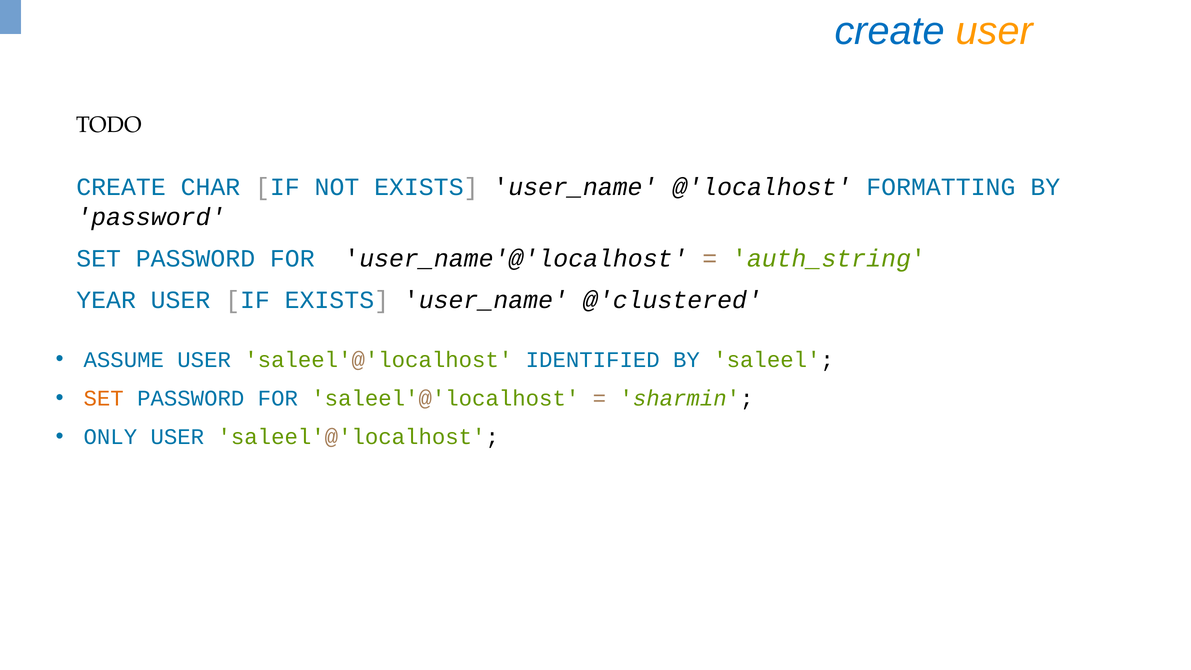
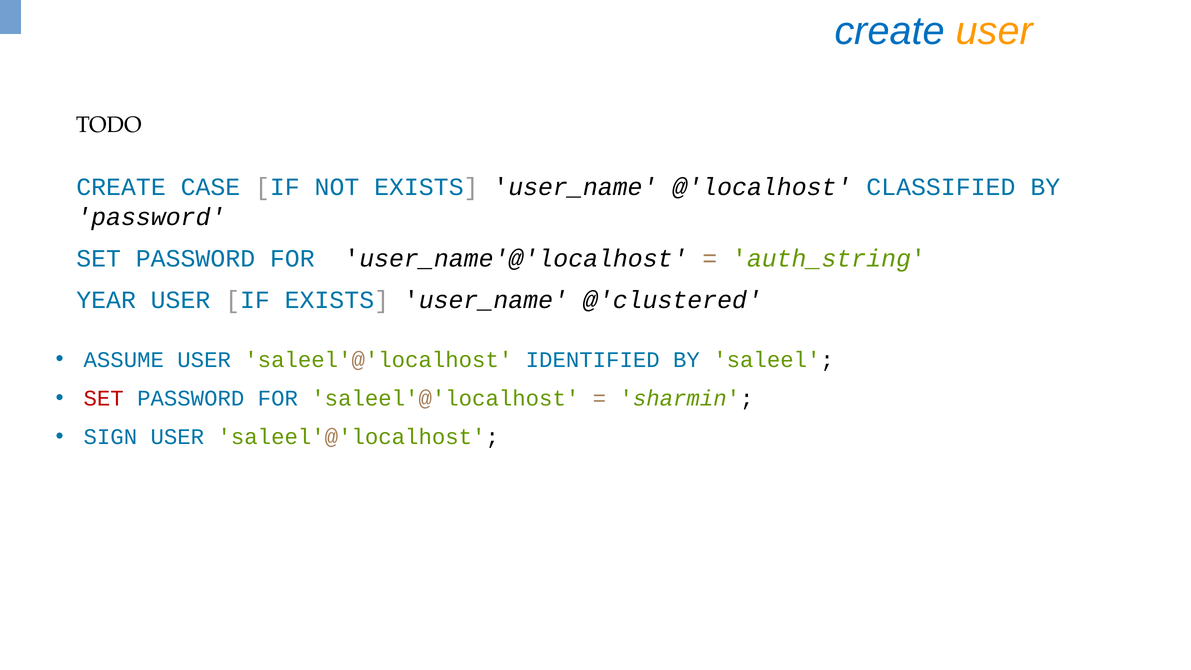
CHAR: CHAR -> CASE (210, 187)
FORMATTING: FORMATTING -> CLASSIFIED (941, 187)
SET colour: orange -> red (104, 398)
ONLY: ONLY -> SIGN (110, 437)
